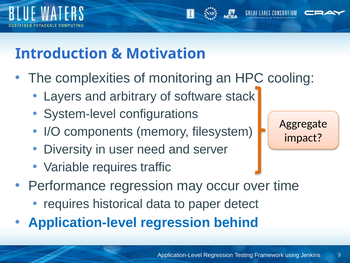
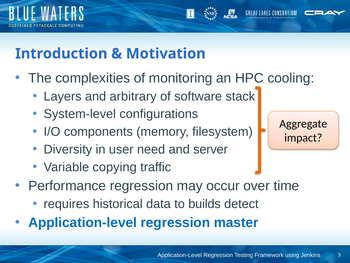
Variable requires: requires -> copying (115, 167)
paper: paper -> builds (205, 204)
behind: behind -> master (236, 222)
